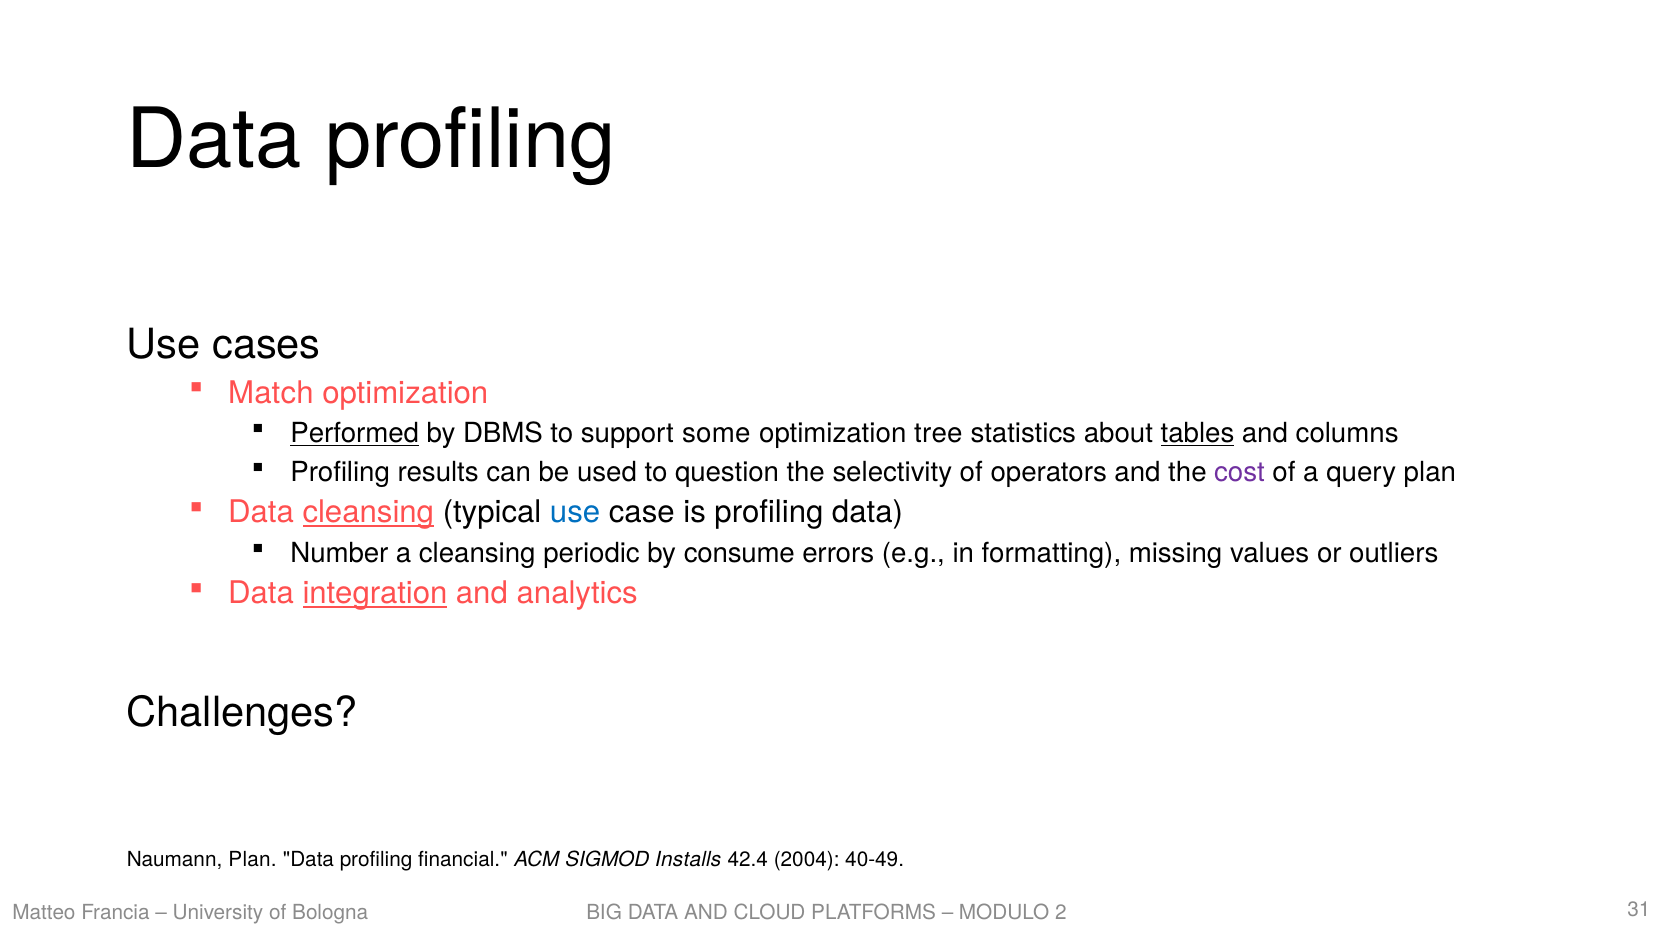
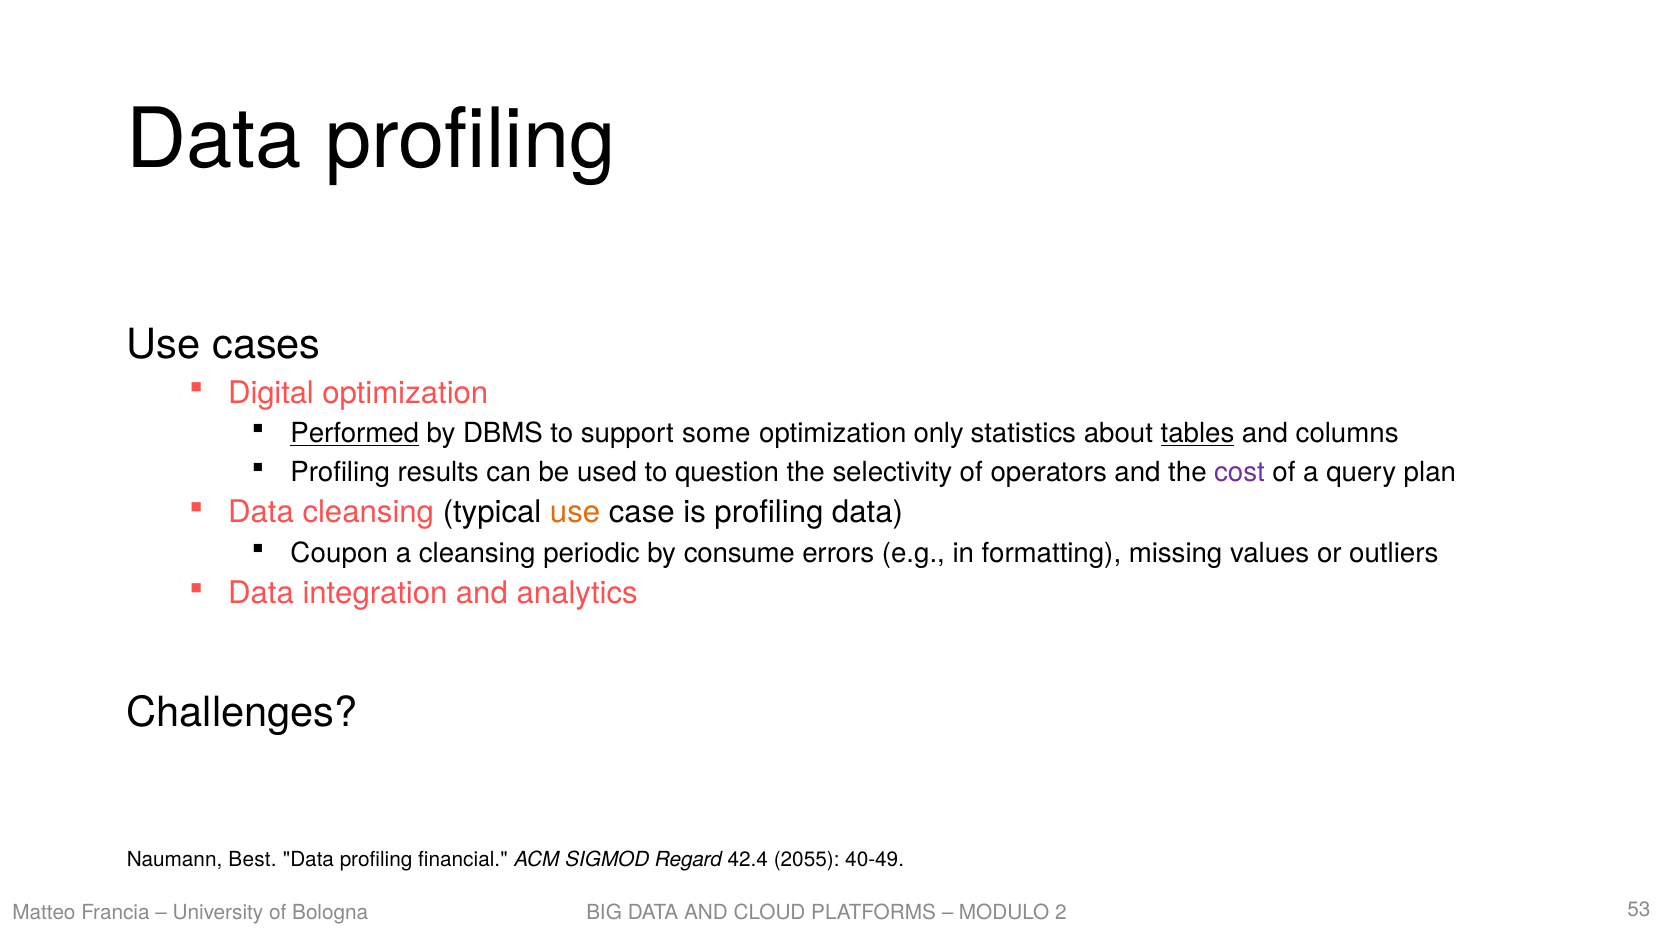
Match: Match -> Digital (271, 393)
tree: tree -> only (939, 433)
cleansing underline: present -> none (368, 512)
use colour: blue -> orange (575, 512)
Number: Number -> Coupon (339, 553)
integration underline: present -> none (375, 593)
Naumann Plan: Plan -> Best (253, 859)
Installs: Installs -> Regard (688, 859)
2004: 2004 -> 2055 (807, 859)
31: 31 -> 53 (1639, 910)
